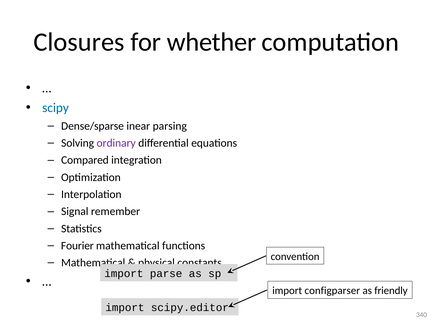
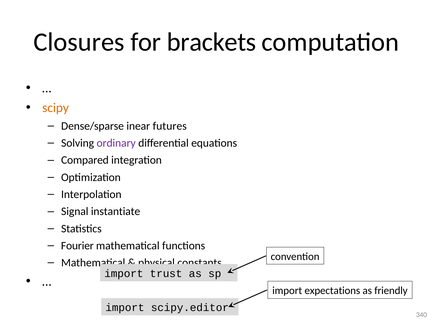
whether: whether -> brackets (212, 42)
scipy colour: blue -> orange (56, 108)
parsing: parsing -> futures (170, 126)
remember: remember -> instantiate (116, 211)
parse: parse -> trust (166, 273)
configparser: configparser -> expectations (332, 290)
